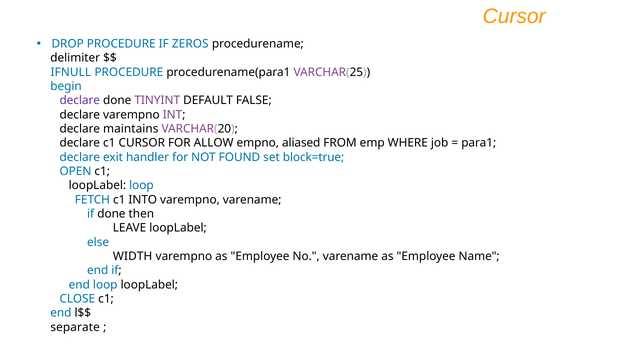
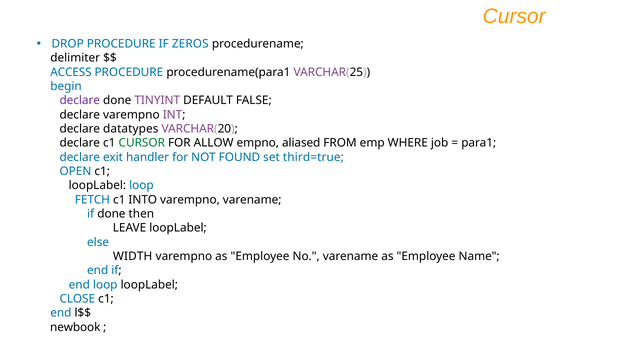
IFNULL: IFNULL -> ACCESS (71, 72)
maintains: maintains -> datatypes (131, 129)
CURSOR colour: black -> green (142, 143)
block=true: block=true -> third=true (313, 157)
separate: separate -> newbook (75, 327)
